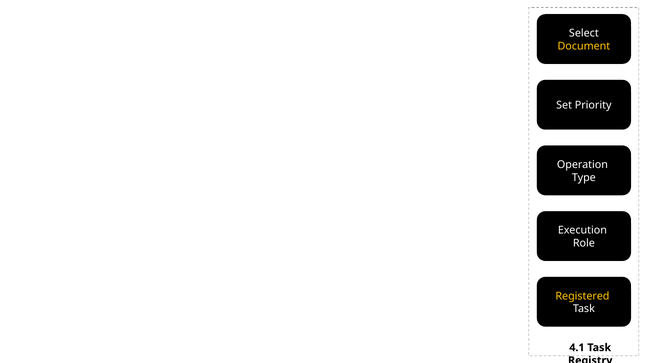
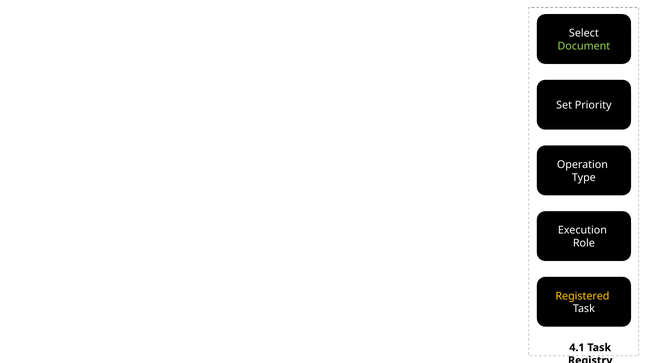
Document colour: yellow -> light green (584, 46)
